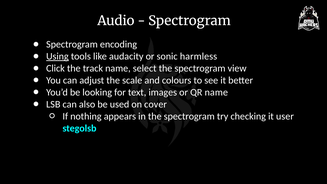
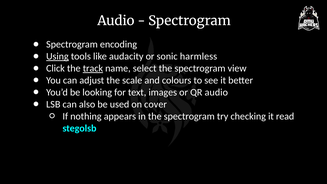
track underline: none -> present (93, 68)
QR name: name -> audio (216, 92)
user: user -> read (285, 116)
